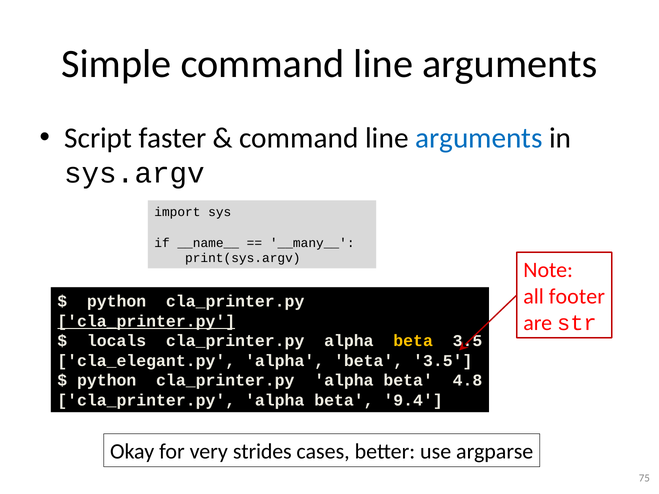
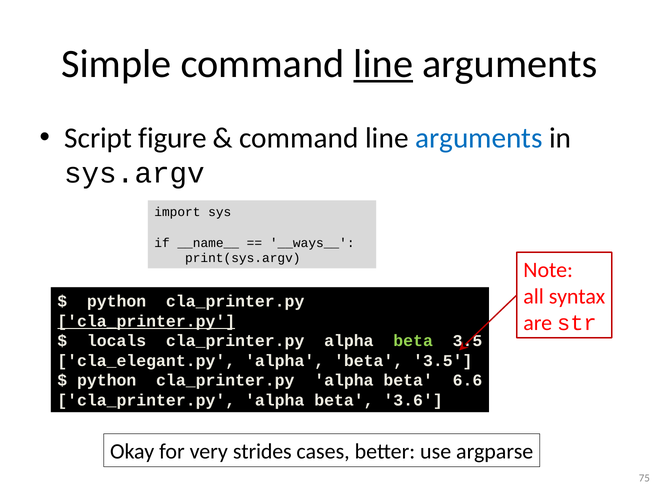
line underline: none -> present (383, 64)
faster: faster -> figure (173, 138)
__many__: __many__ -> __ways__ (312, 243)
footer: footer -> syntax (577, 297)
beta colour: yellow -> light green (413, 341)
4.8: 4.8 -> 6.6 (467, 381)
9.4: 9.4 -> 3.6 (413, 400)
